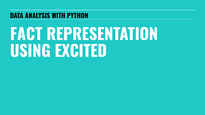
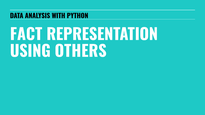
EXCITED: EXCITED -> OTHERS (81, 52)
